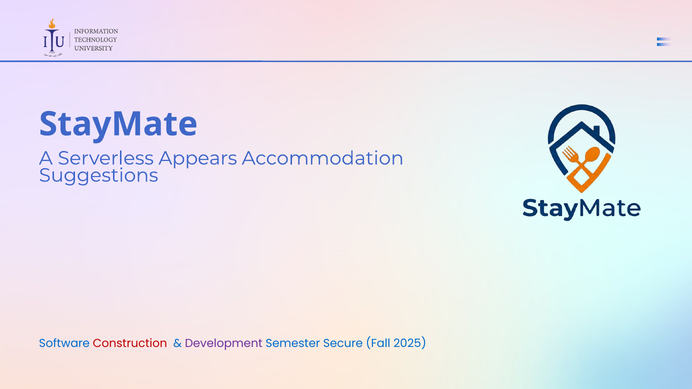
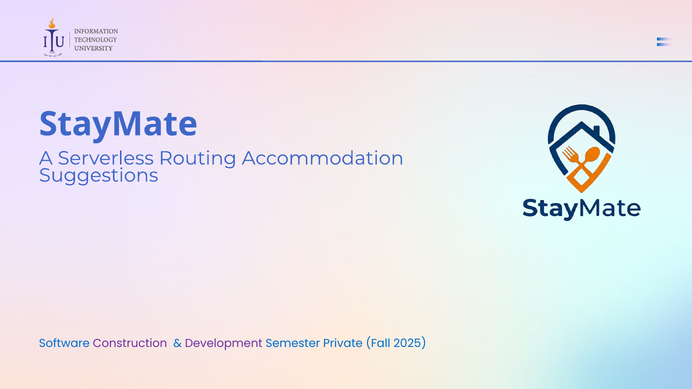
Appears: Appears -> Routing (198, 158)
Construction colour: red -> purple (130, 344)
Secure: Secure -> Private (343, 344)
